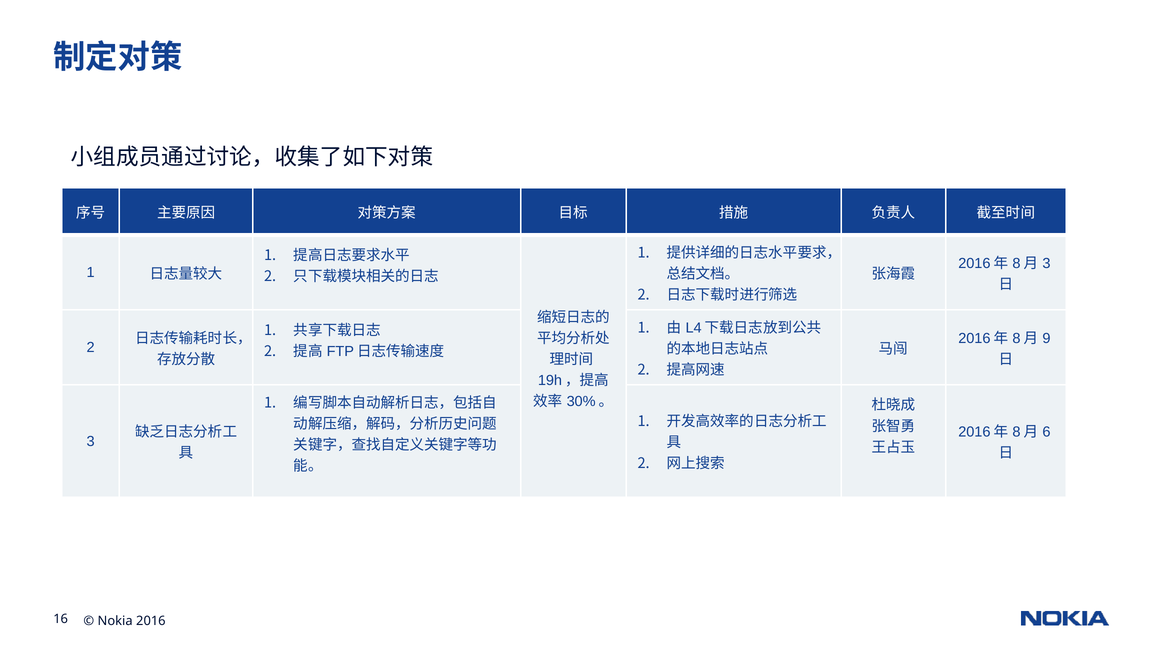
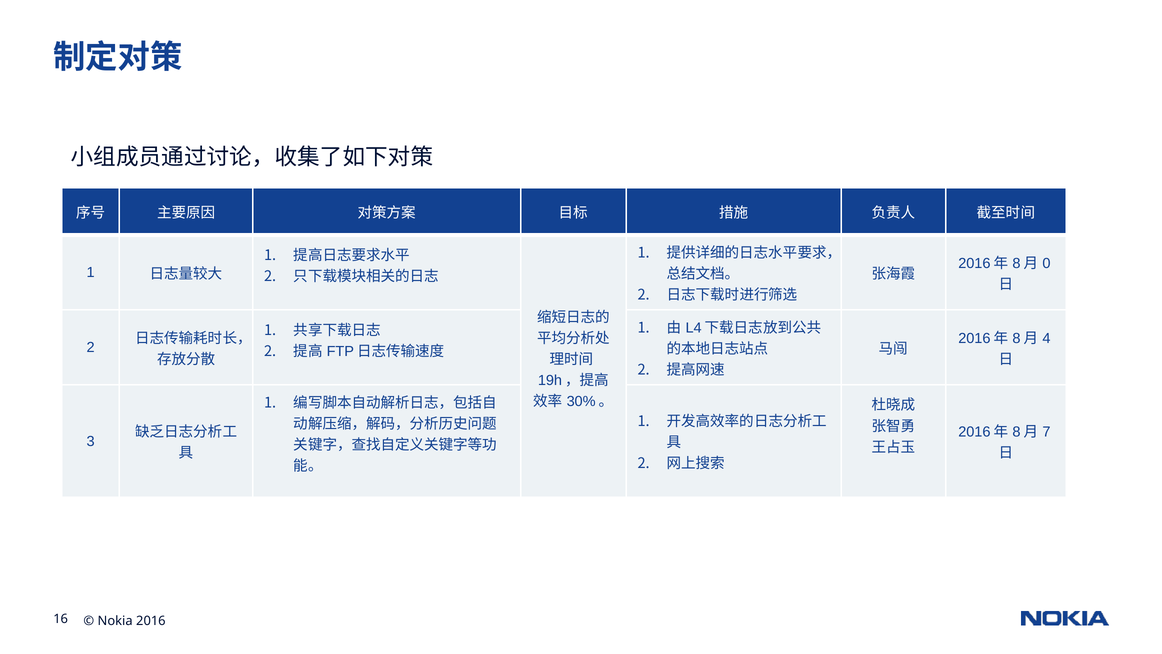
3: 3 -> 0 (1046, 263)
9: 9 -> 4 (1046, 338)
6: 6 -> 7 (1046, 432)
